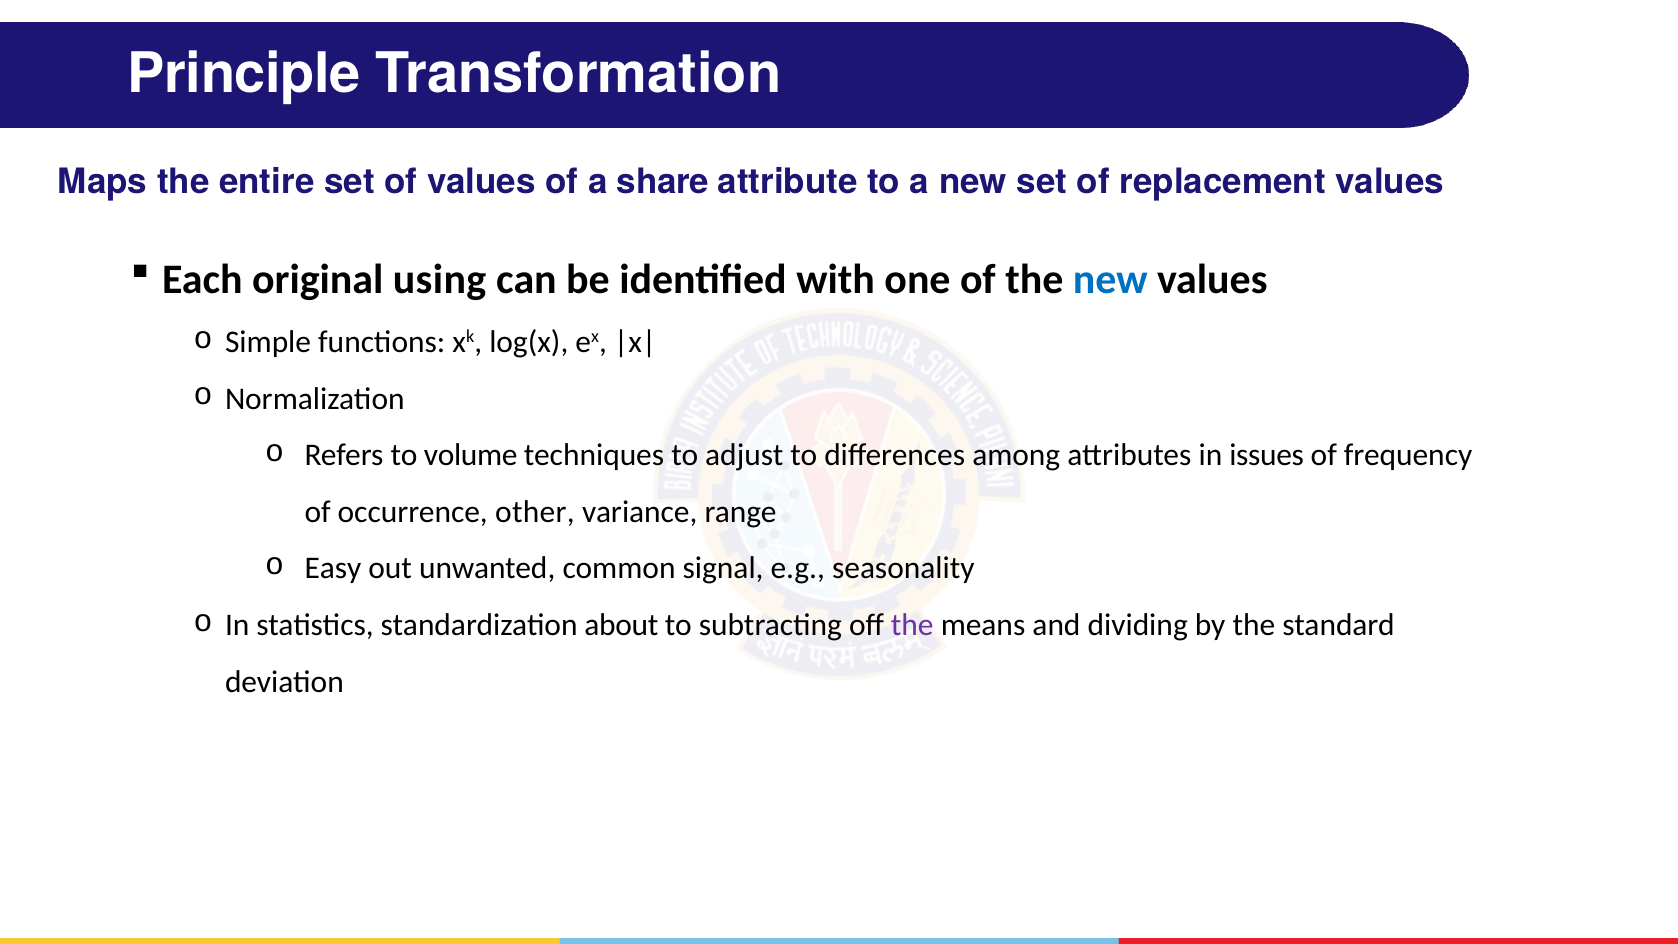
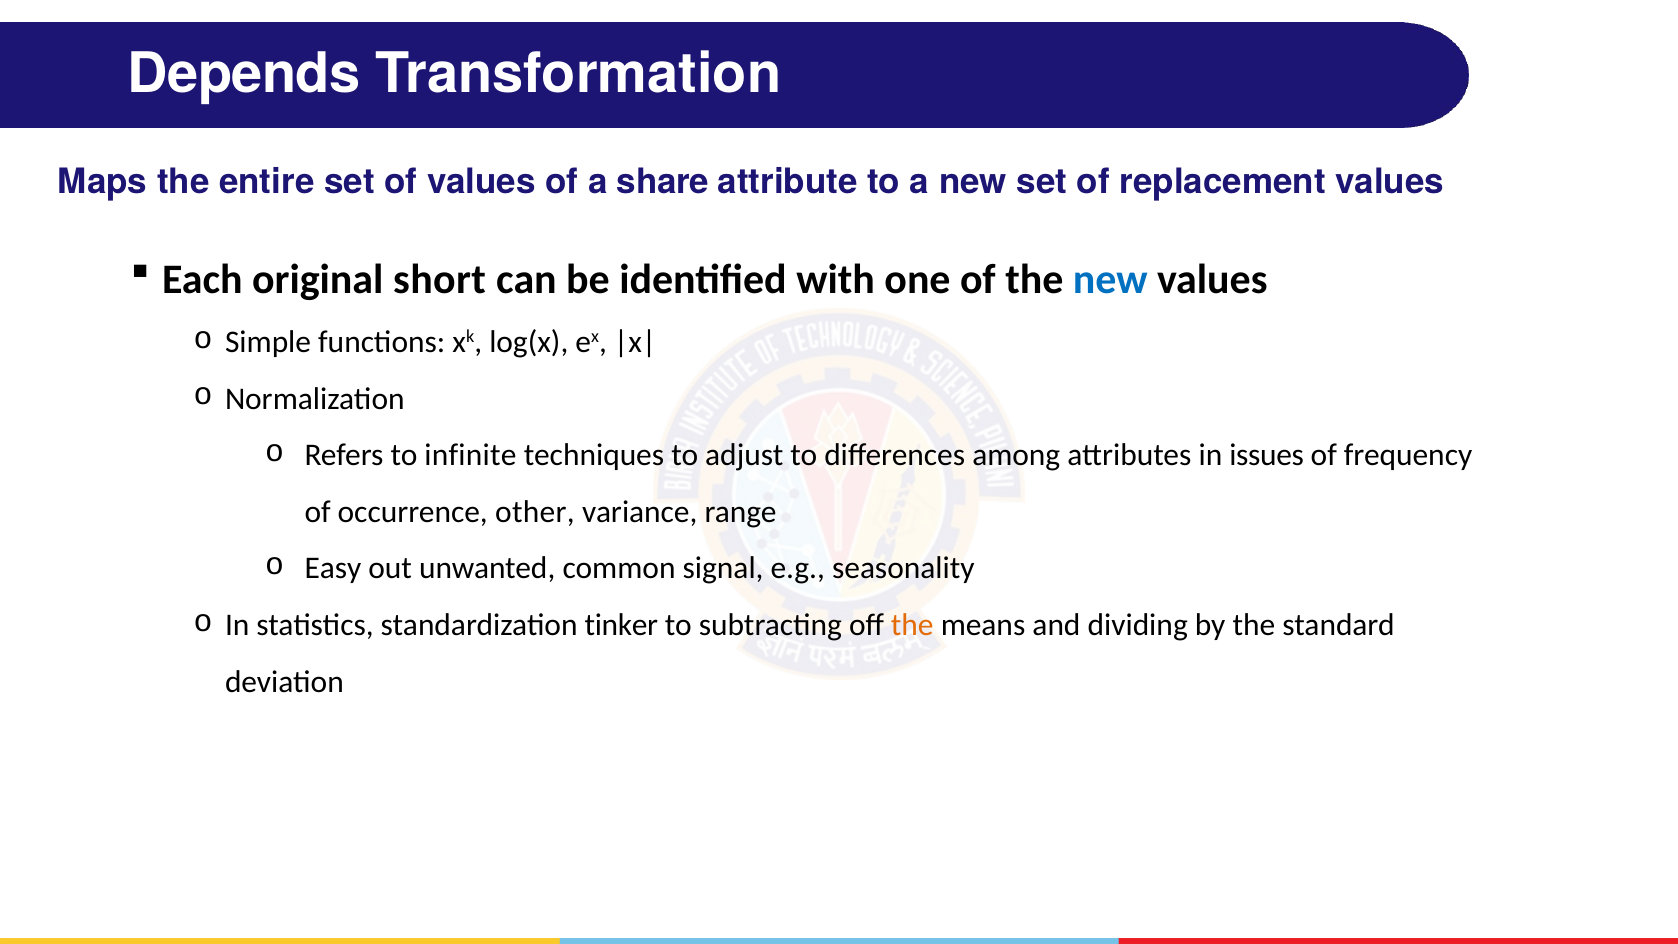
Principle: Principle -> Depends (244, 74)
using: using -> short (440, 280)
volume: volume -> infinite (470, 455)
about: about -> tinker (621, 625)
the colour: purple -> orange (912, 625)
